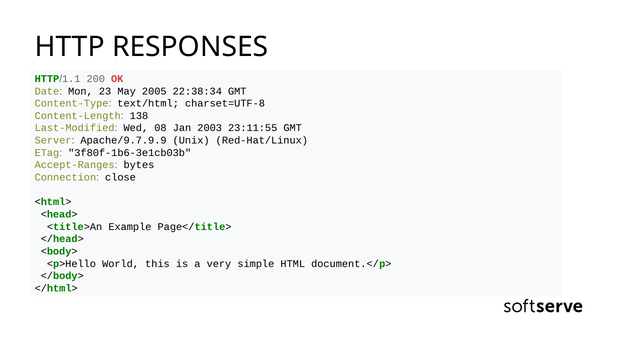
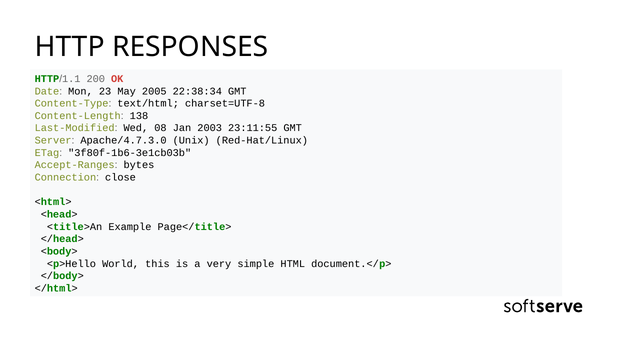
Apache/9.7.9.9: Apache/9.7.9.9 -> Apache/4.7.3.0 (124, 140)
